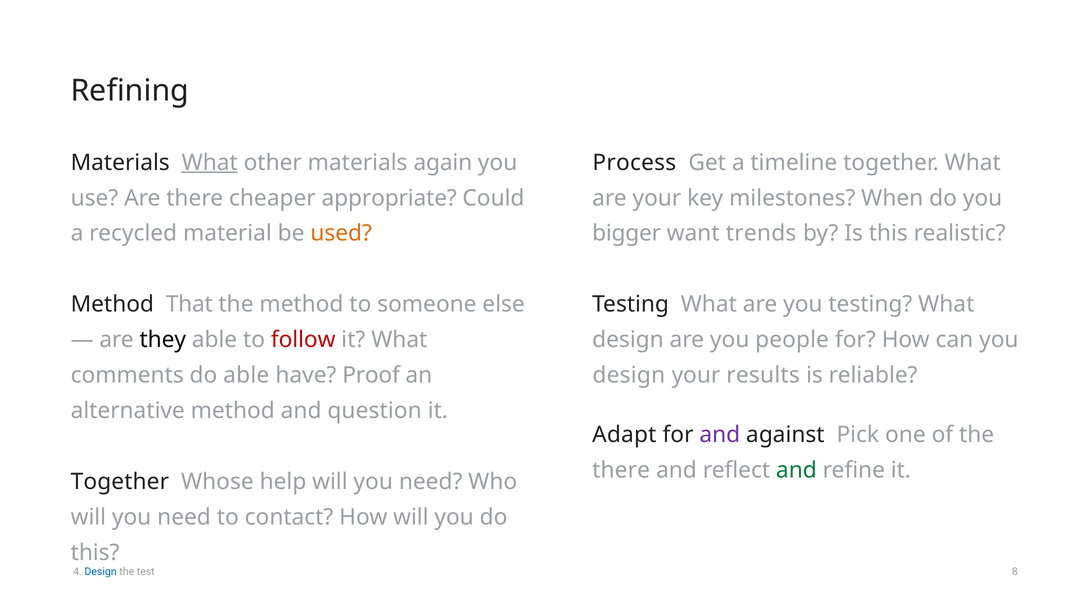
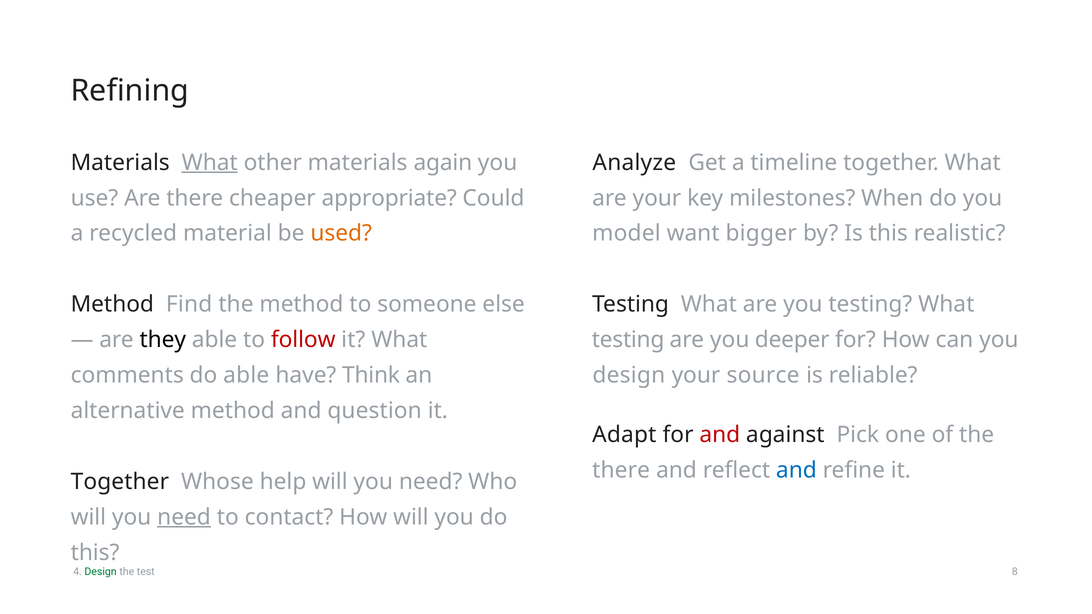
Process: Process -> Analyze (634, 163)
bigger: bigger -> model (626, 234)
trends: trends -> bigger (761, 234)
That: That -> Find (189, 305)
design: design -> testing (628, 340)
people: people -> deeper (792, 340)
Proof: Proof -> Think (371, 375)
results: results -> source (763, 375)
and colour: purple -> red (720, 435)
and colour: green -> blue (796, 471)
need underline: none -> present (184, 517)
Design colour: blue -> green (101, 572)
